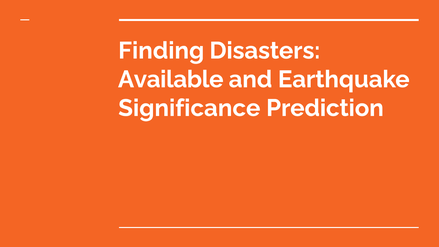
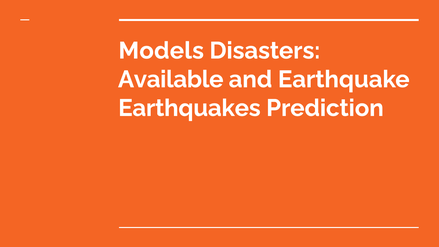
Finding: Finding -> Models (161, 51)
Significance: Significance -> Earthquakes (189, 108)
